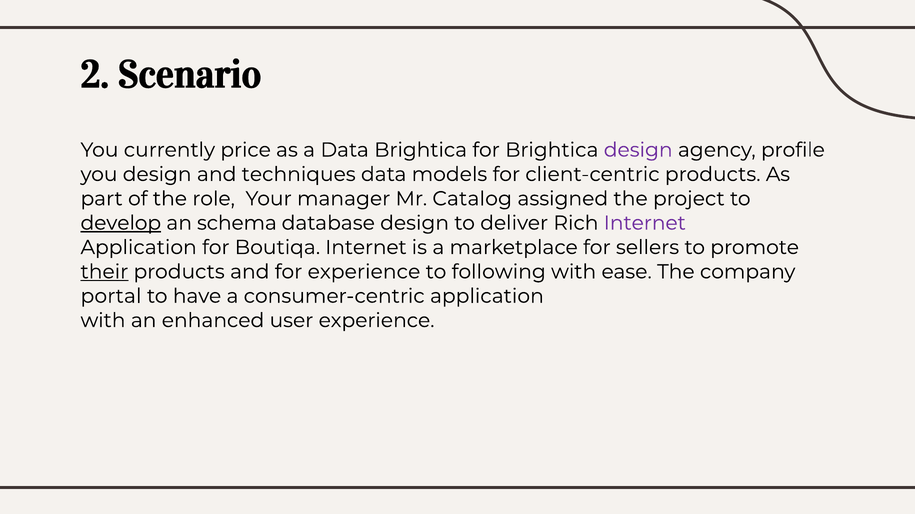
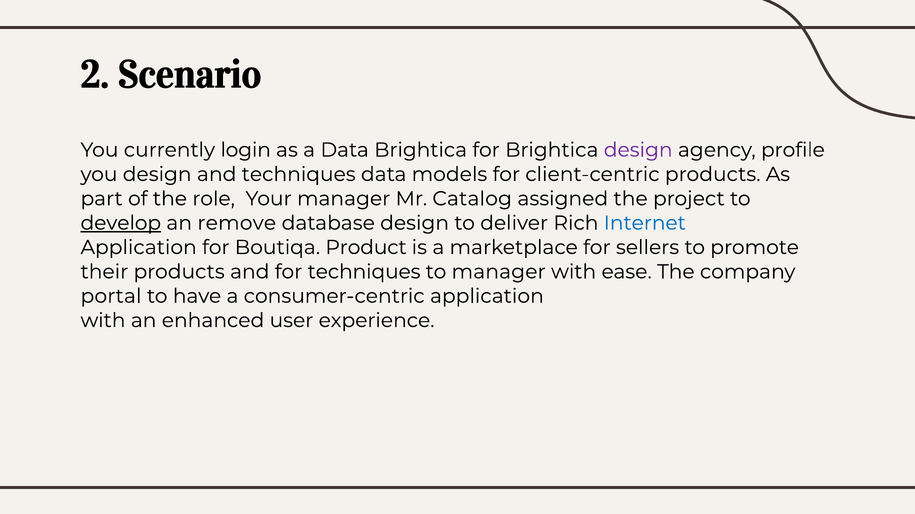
price: price -> login (246, 150)
schema: schema -> remove (237, 223)
Internet colour: purple -> blue (645, 223)
Boutiqa Internet: Internet -> Product (366, 248)
their underline: present -> none (104, 272)
for experience: experience -> techniques (364, 272)
to following: following -> manager (499, 272)
